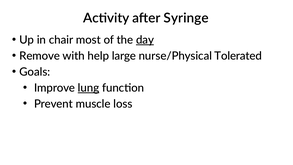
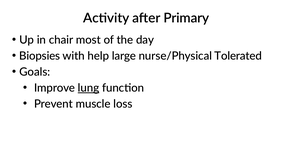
Syringe: Syringe -> Primary (186, 18)
day underline: present -> none (145, 40)
Remove: Remove -> Biopsies (40, 56)
